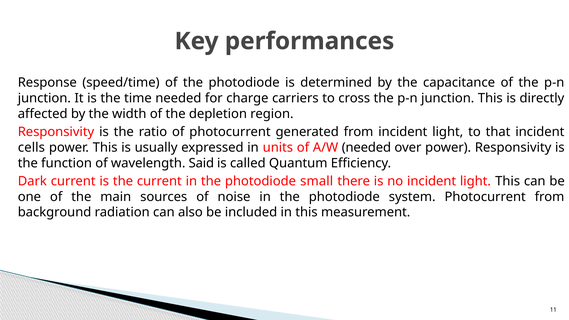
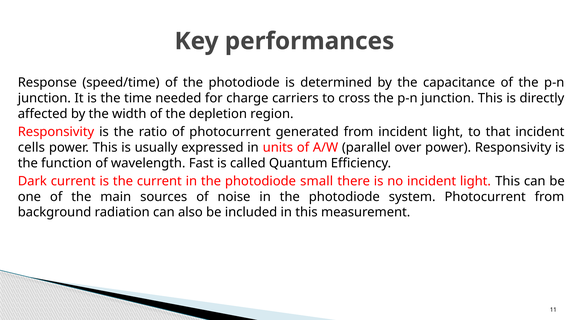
A/W needed: needed -> parallel (366, 147)
Said: Said -> Fast (201, 163)
